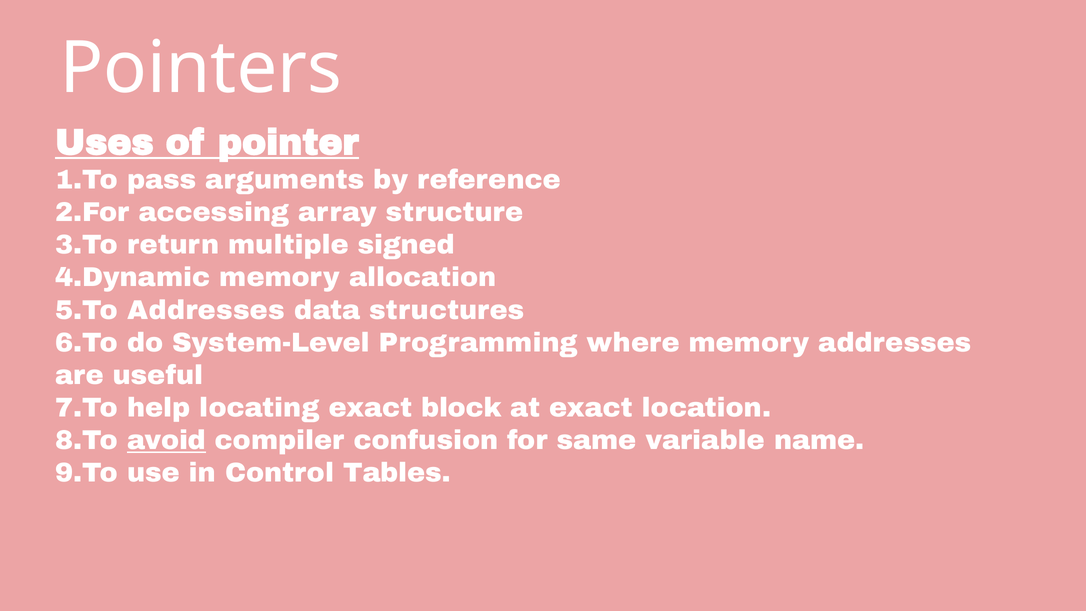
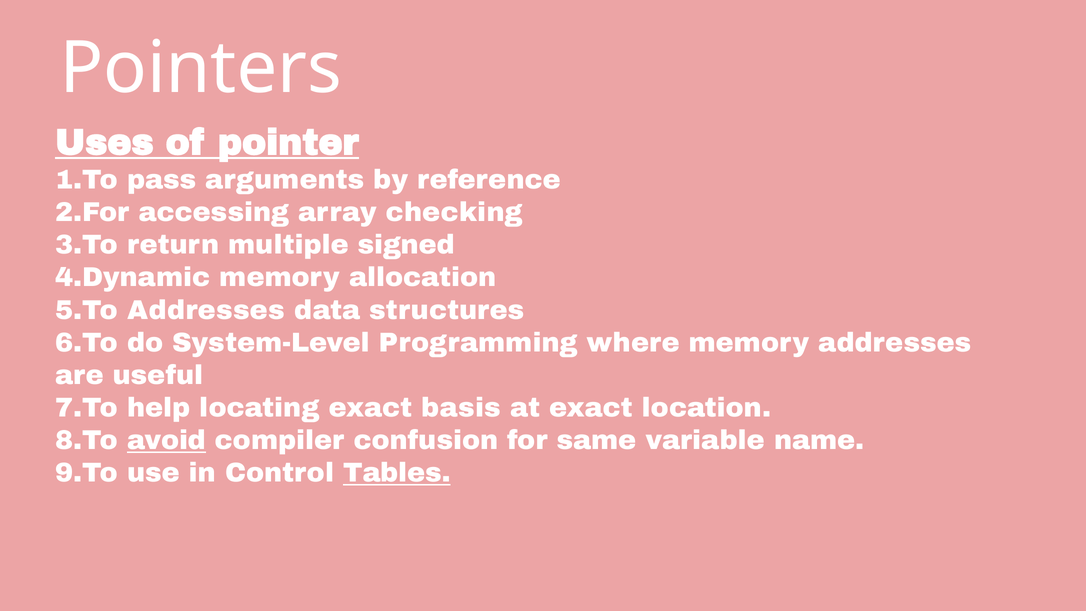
structure: structure -> checking (454, 212)
block: block -> basis (461, 408)
Tables underline: none -> present (397, 473)
